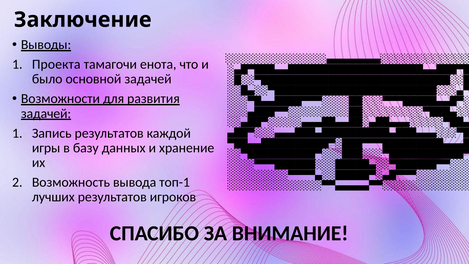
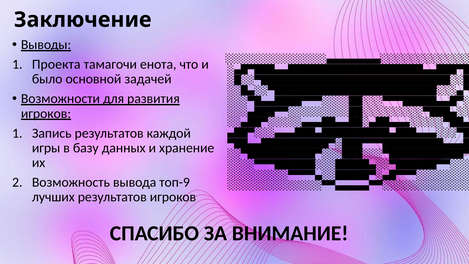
задачей: задачей -> игроков (46, 113)
топ-1: топ-1 -> топ-9 (175, 182)
